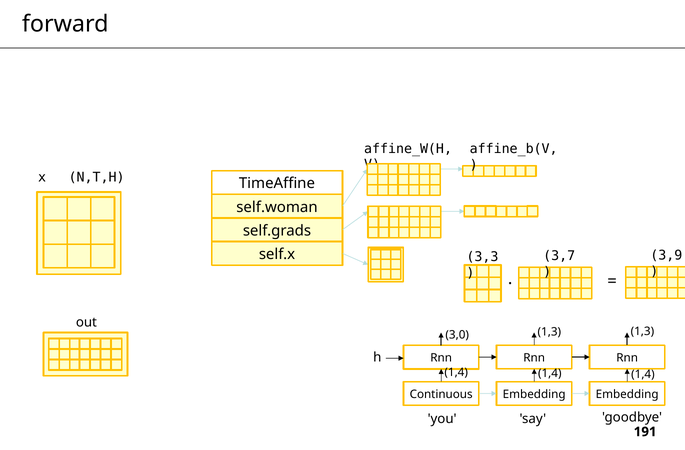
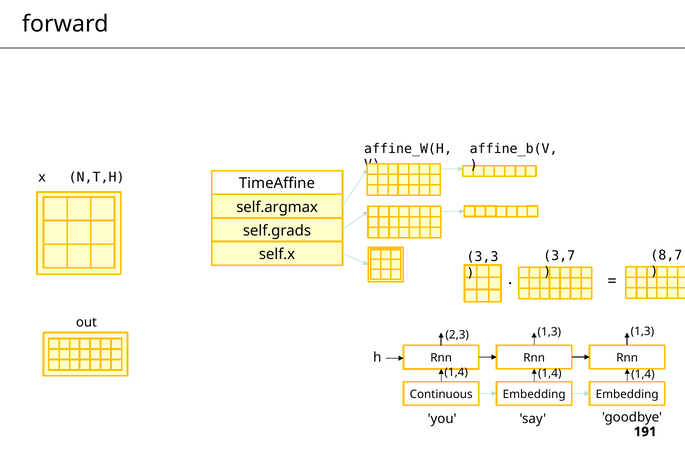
self.woman: self.woman -> self.argmax (277, 207)
3,9: 3,9 -> 8,7 (666, 255)
3,0: 3,0 -> 2,3 (457, 335)
